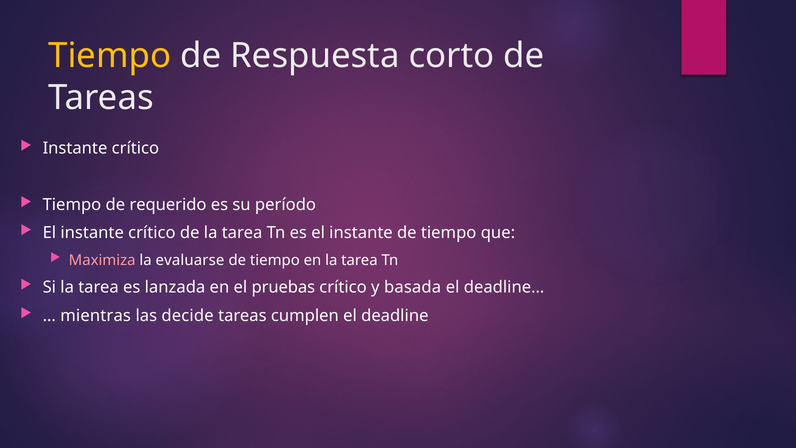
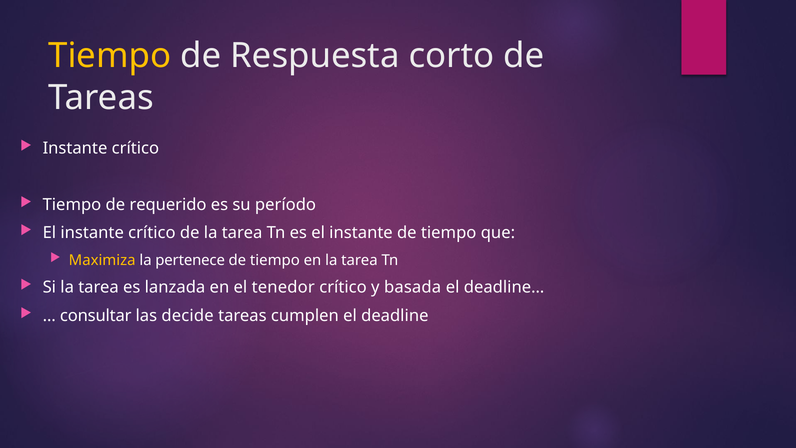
Maximiza colour: pink -> yellow (102, 260)
evaluarse: evaluarse -> pertenece (190, 260)
pruebas: pruebas -> tenedor (283, 287)
mientras: mientras -> consultar (96, 316)
